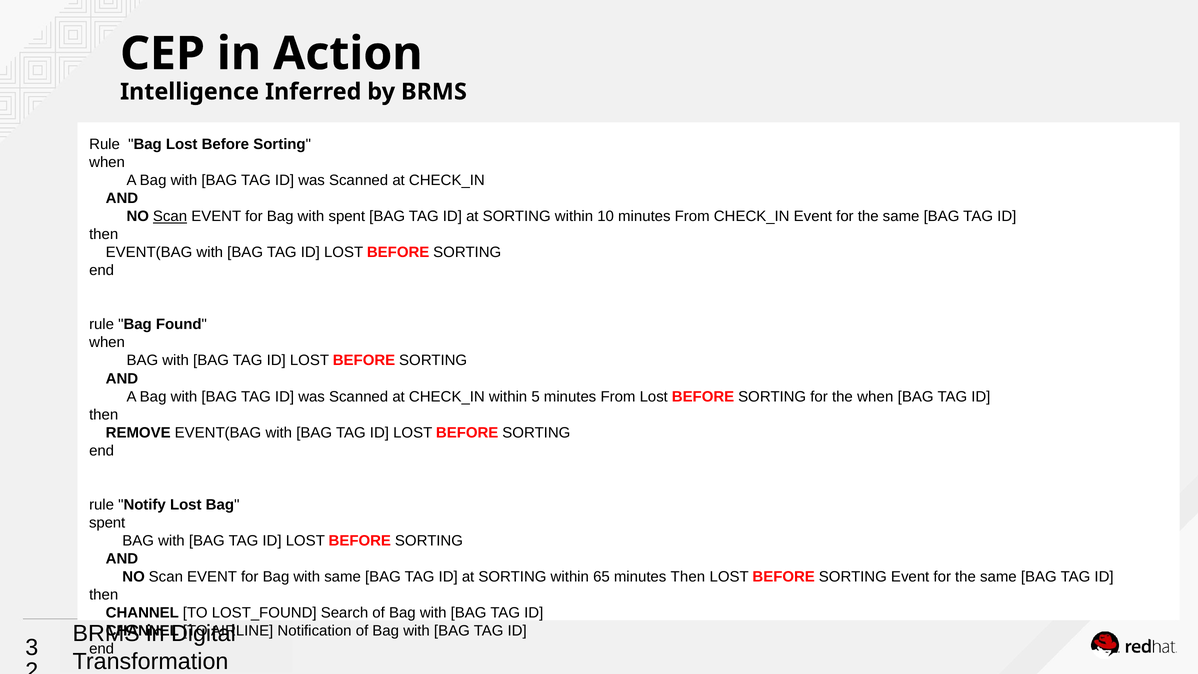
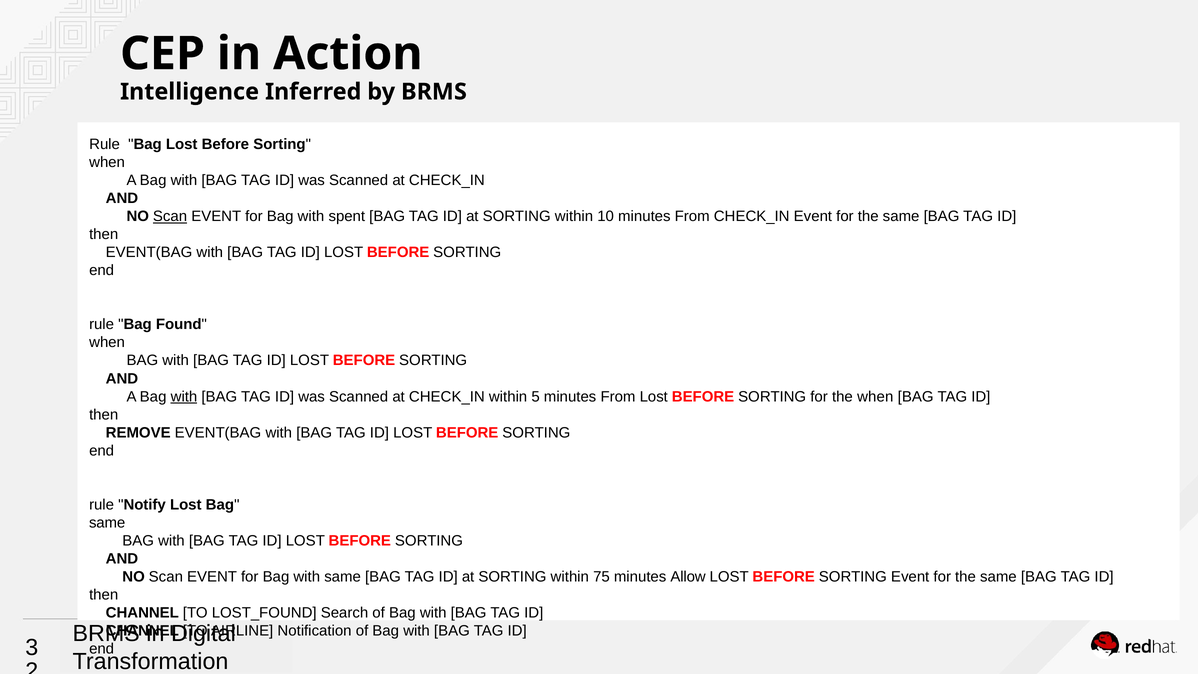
with underline: none -> present (184, 397)
spent: spent -> same (107, 523)
65: 65 -> 75 (601, 577)
minutes Then: Then -> Allow (688, 577)
